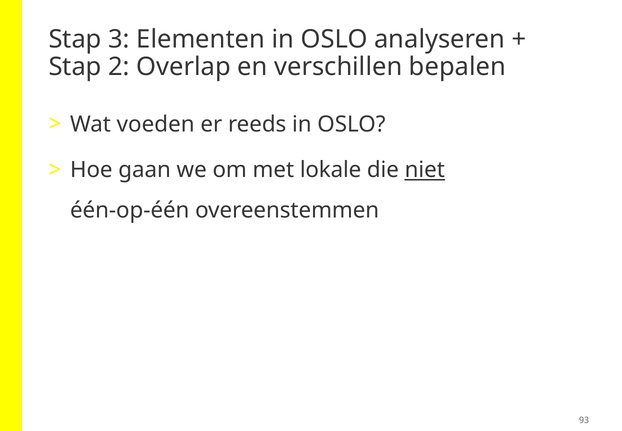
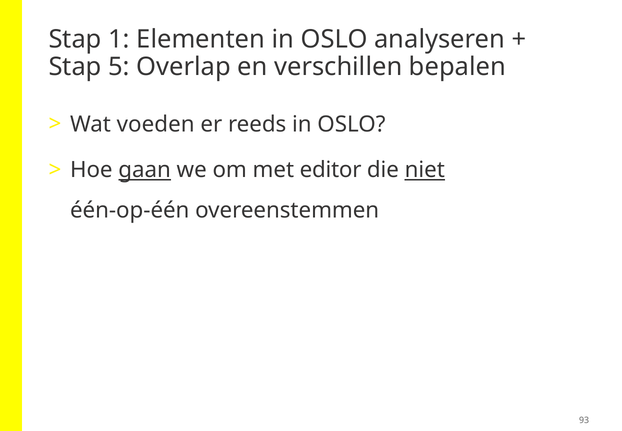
3: 3 -> 1 (119, 39)
2: 2 -> 5 (119, 67)
gaan underline: none -> present (145, 170)
lokale: lokale -> editor (331, 170)
